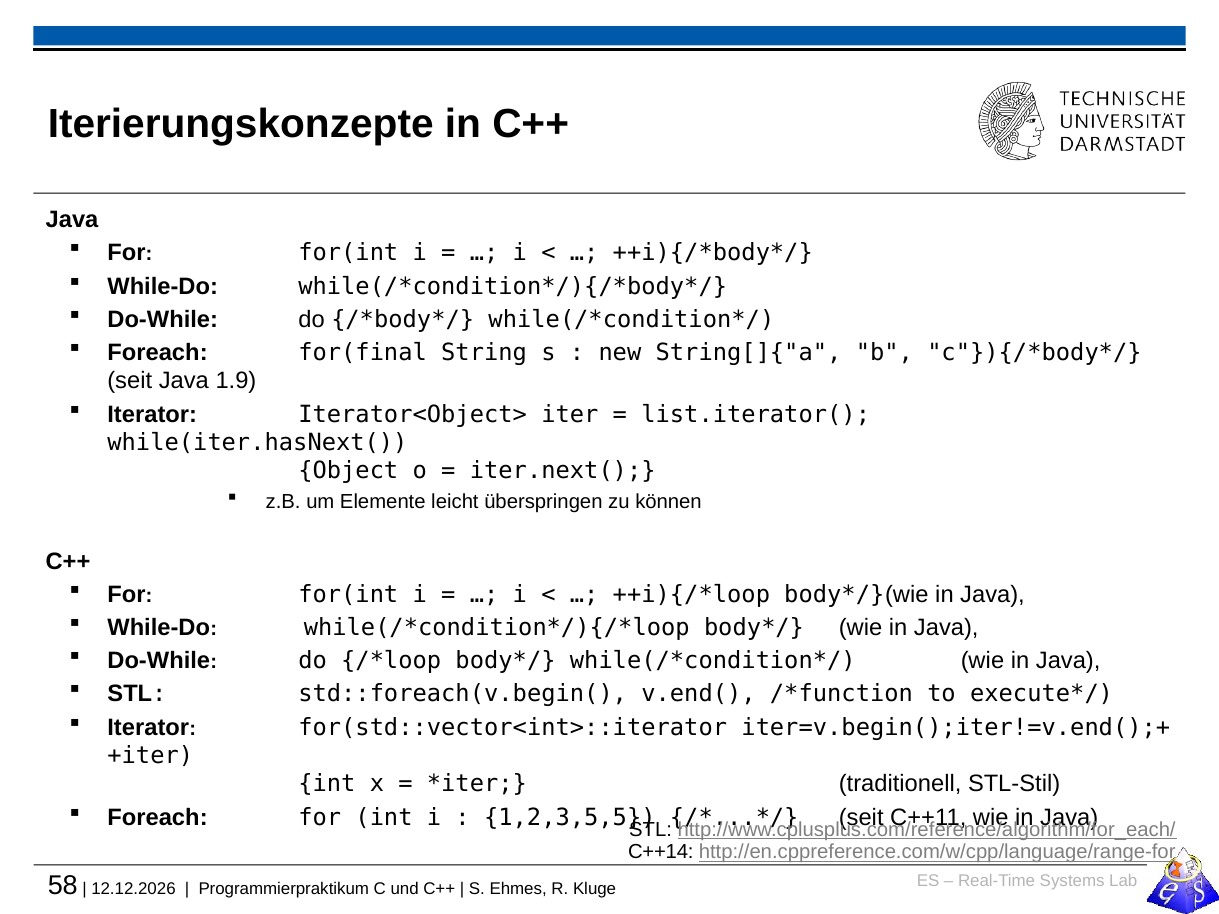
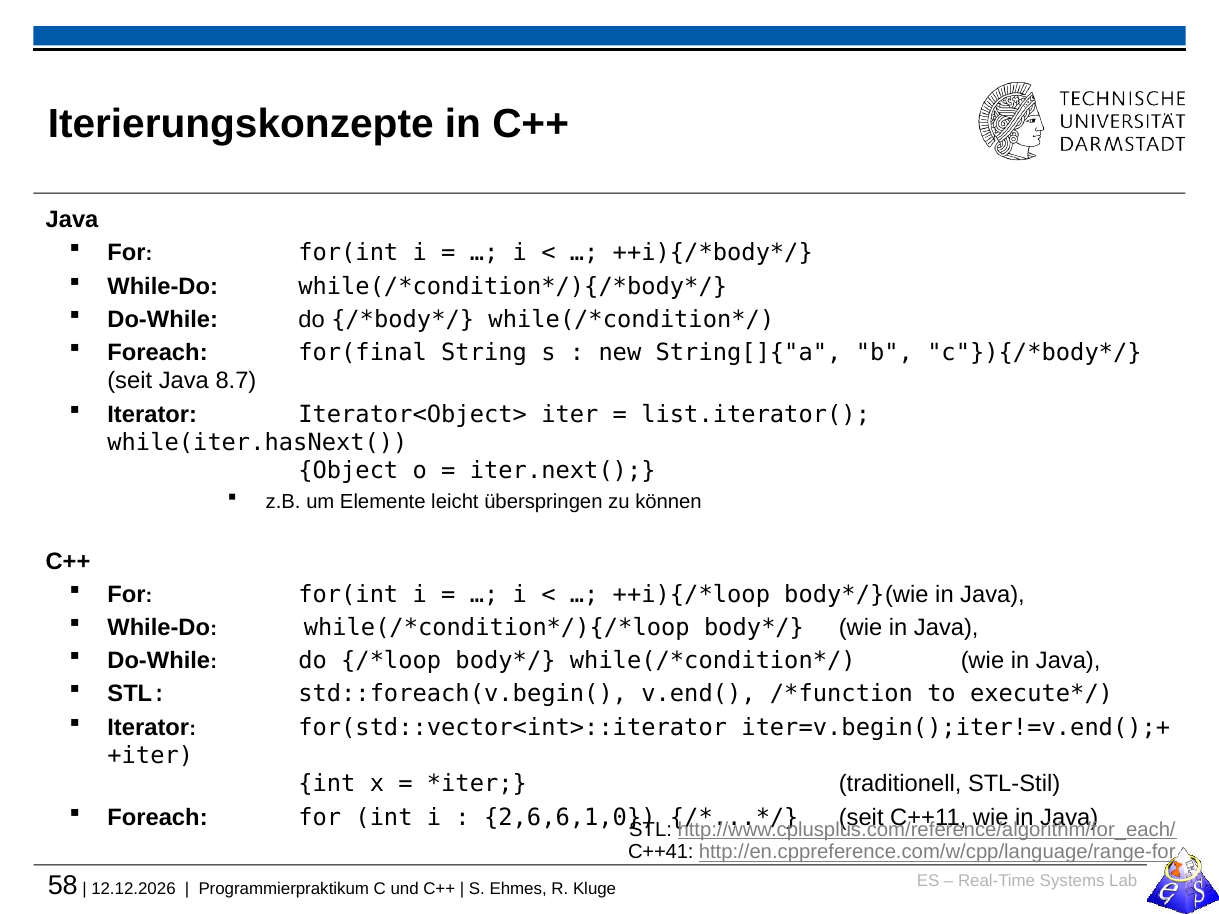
1.9: 1.9 -> 8.7 (236, 381)
1,2,3,5,5: 1,2,3,5,5 -> 2,6,6,1,0 (570, 818)
C++14: C++14 -> C++41 (661, 852)
